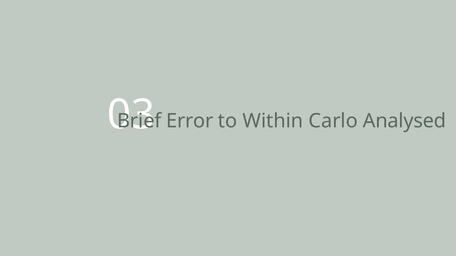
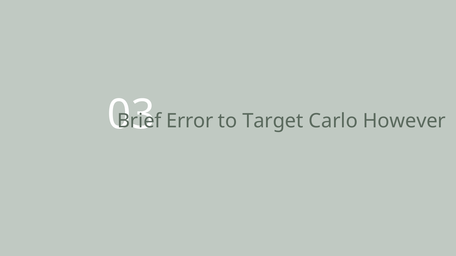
Within: Within -> Target (273, 121)
Analysed: Analysed -> However (404, 121)
